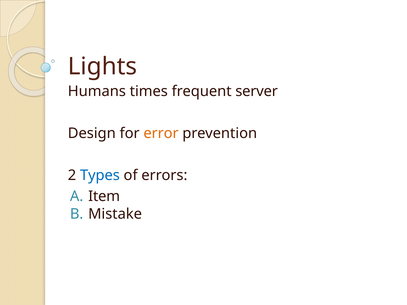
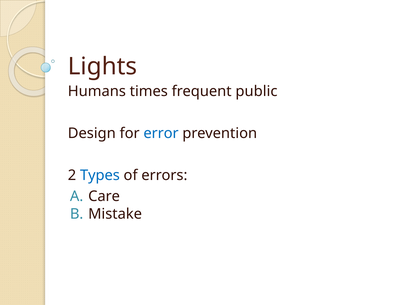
server: server -> public (256, 91)
error colour: orange -> blue (161, 133)
Item: Item -> Care (104, 197)
